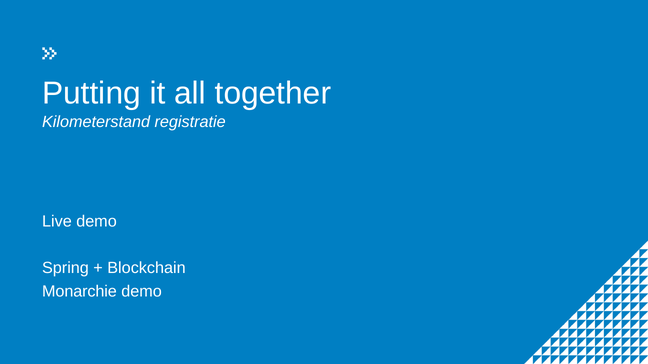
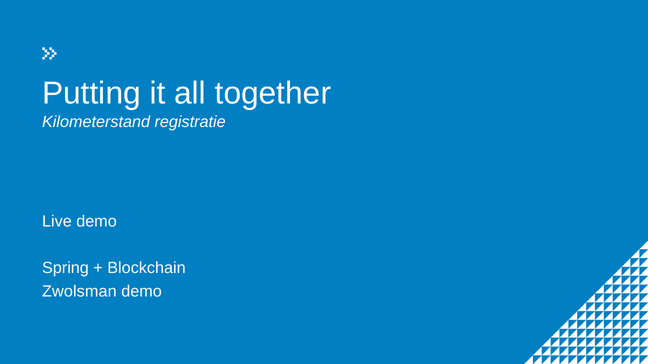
Monarchie: Monarchie -> Zwolsman (79, 292)
